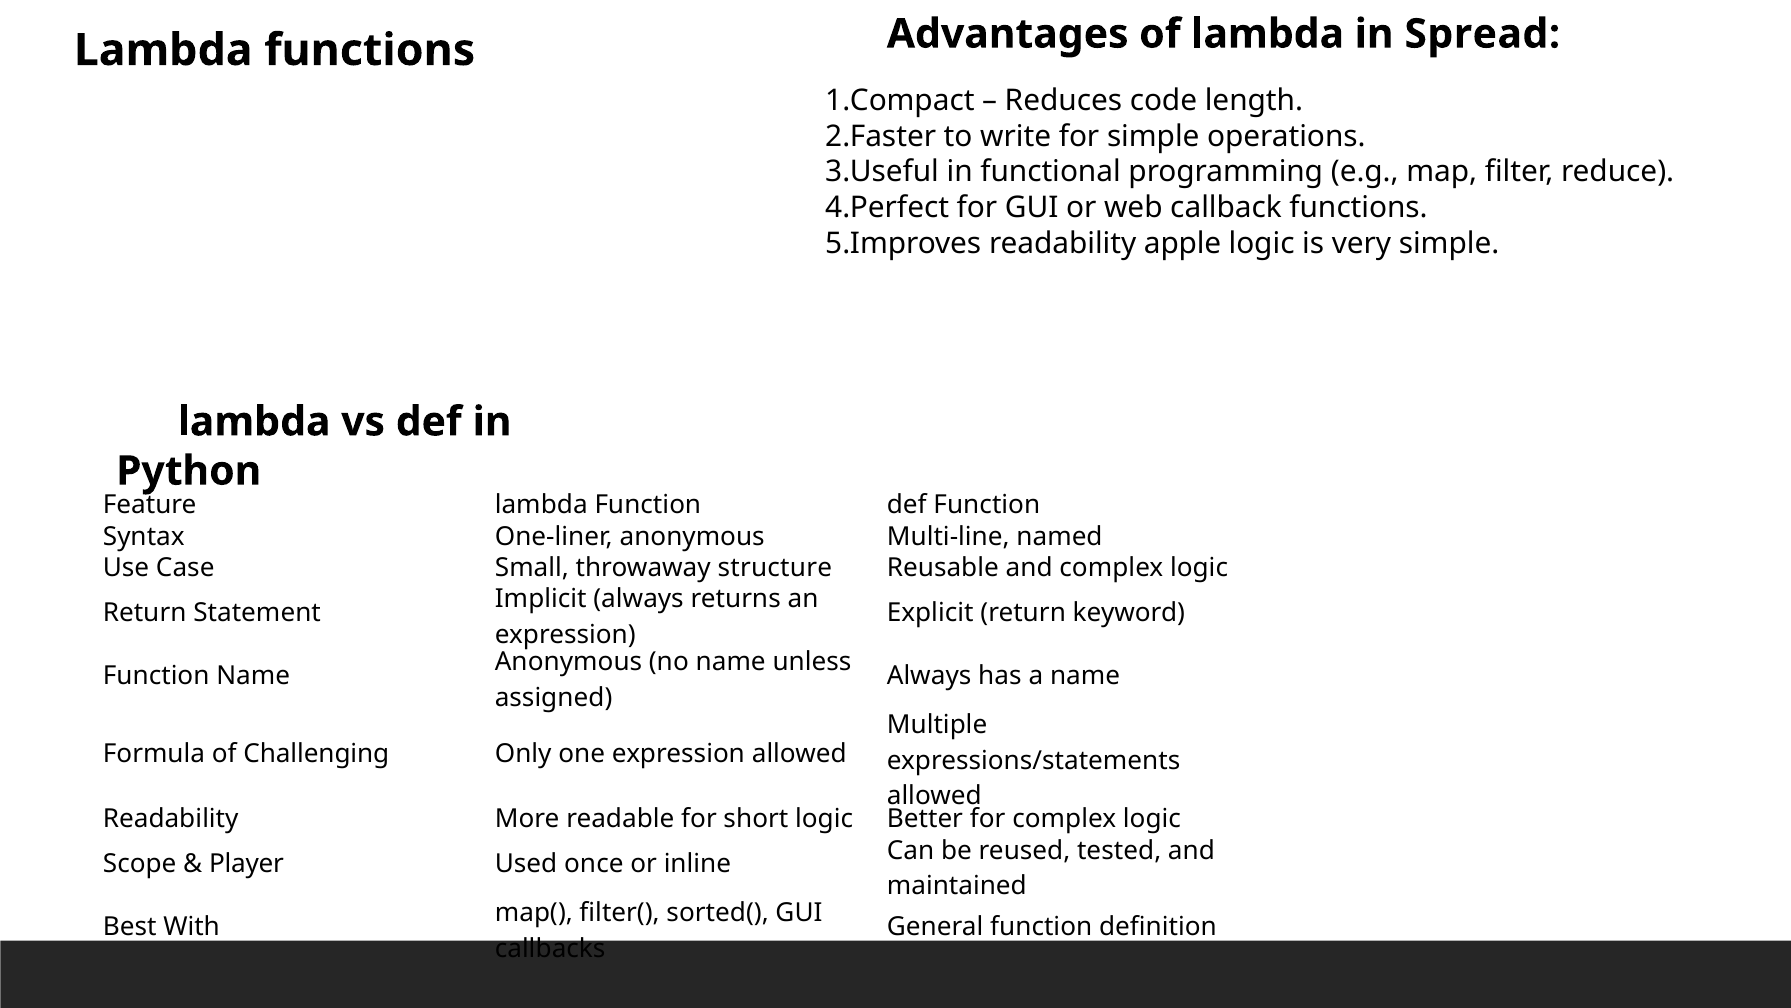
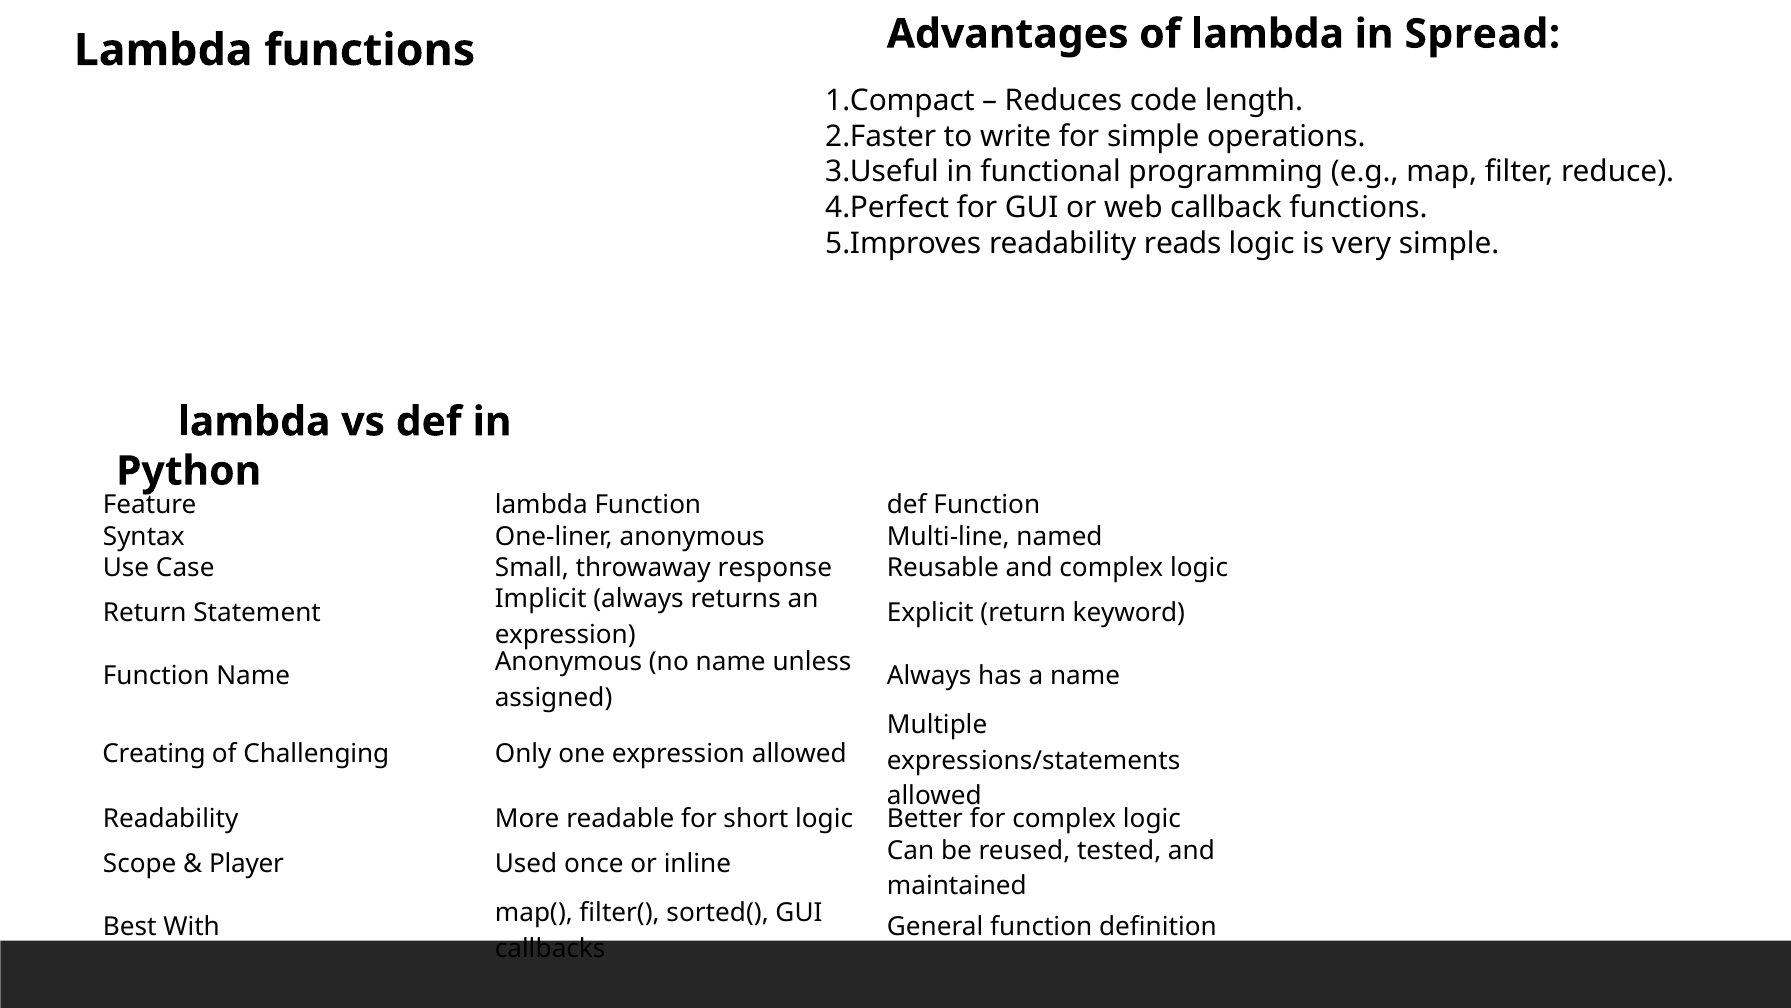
apple: apple -> reads (1183, 244)
structure: structure -> response (775, 567)
Formula: Formula -> Creating (154, 754)
